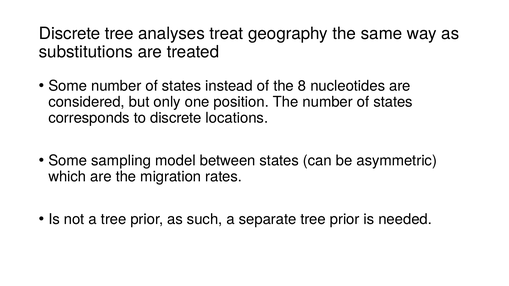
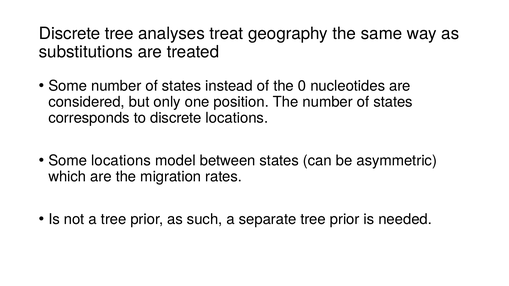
8: 8 -> 0 (302, 86)
Some sampling: sampling -> locations (121, 161)
